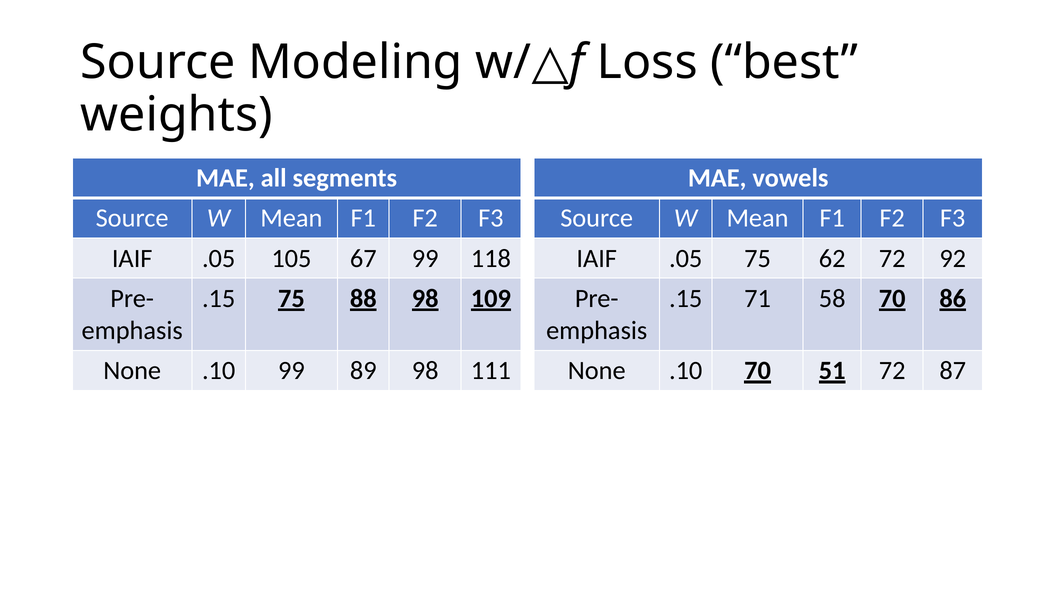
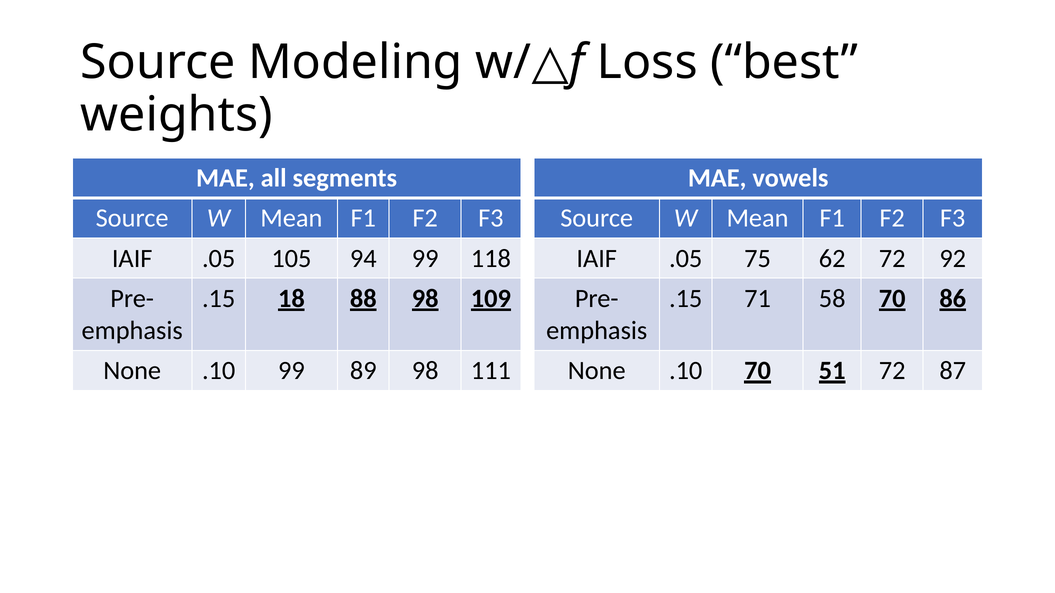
67: 67 -> 94 (363, 259)
.15 75: 75 -> 18 (291, 299)
